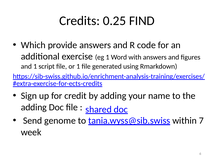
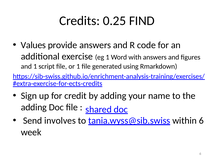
Which: Which -> Values (33, 45)
genome: genome -> involves (60, 120)
within 7: 7 -> 6 (201, 120)
